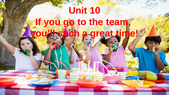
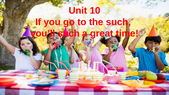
the team: team -> such (118, 22)
